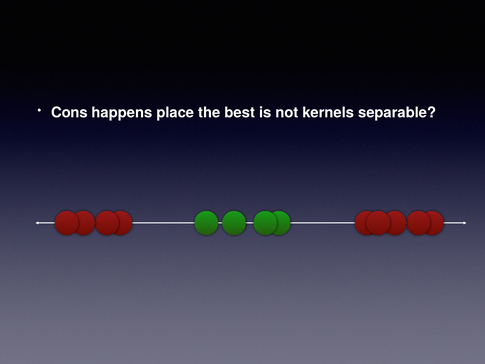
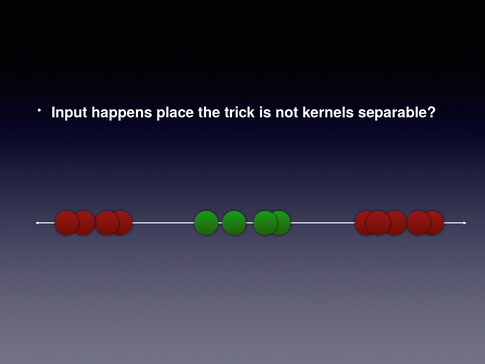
Cons: Cons -> Input (69, 112)
best: best -> trick (240, 112)
